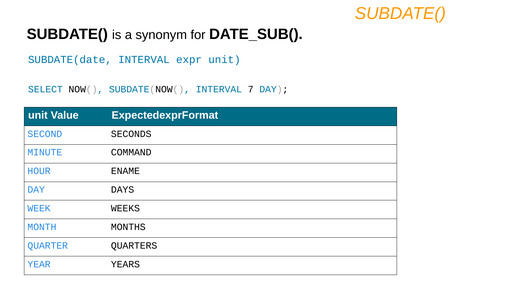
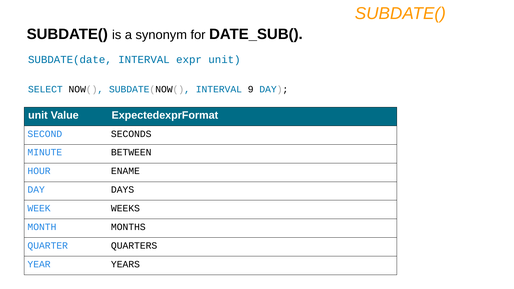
7: 7 -> 9 (251, 89)
COMMAND: COMMAND -> BETWEEN (131, 153)
